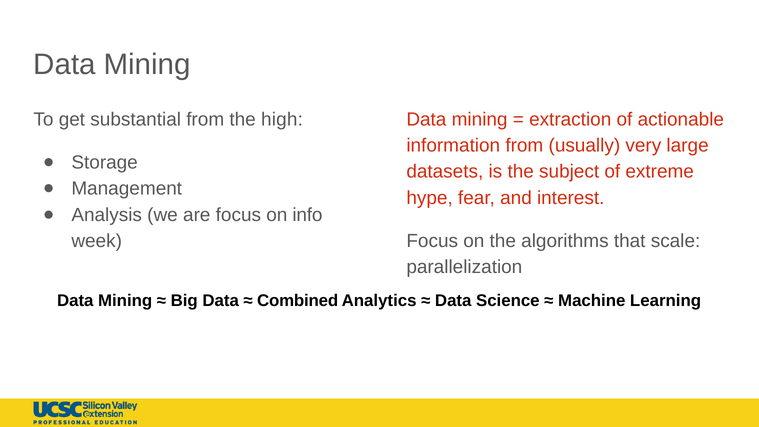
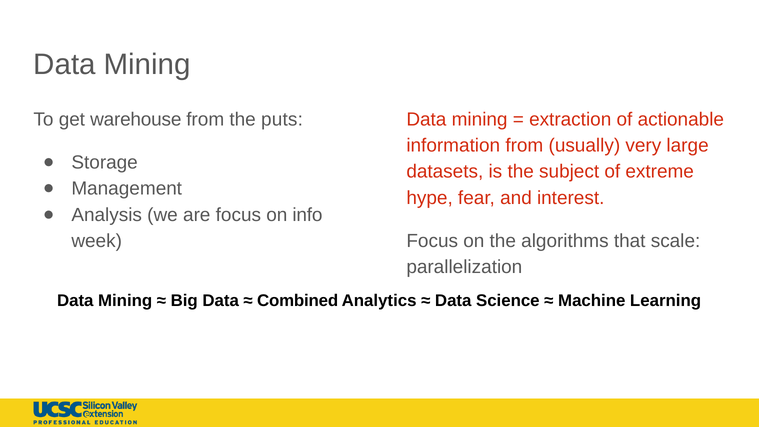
substantial: substantial -> warehouse (136, 119)
high: high -> puts (282, 119)
